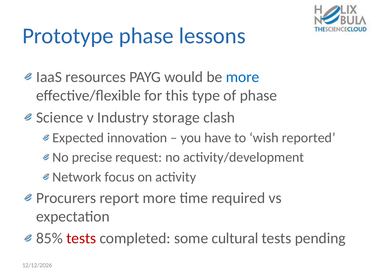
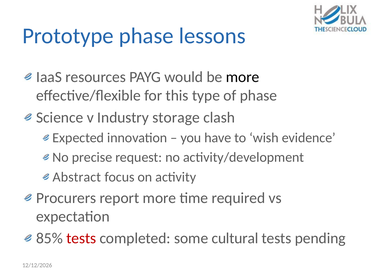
more colour: blue -> black (243, 77)
reported: reported -> evidence (309, 138)
Network: Network -> Abstract (77, 177)
